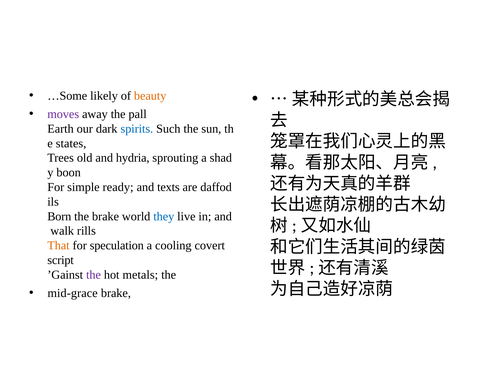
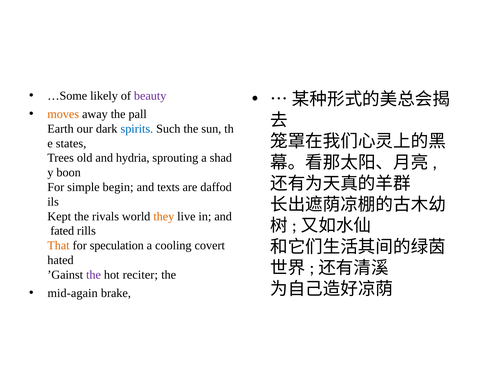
beauty colour: orange -> purple (150, 96)
moves colour: purple -> orange (63, 114)
ready: ready -> begin (118, 187)
Born: Born -> Kept (59, 216)
the brake: brake -> rivals (106, 216)
they colour: blue -> orange (164, 216)
walk: walk -> fated (62, 231)
script: script -> hated (61, 260)
metals: metals -> reciter (140, 274)
mid-grace: mid-grace -> mid-again (73, 293)
